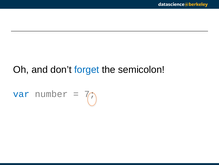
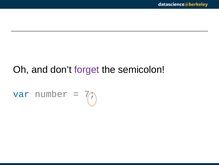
forget colour: blue -> purple (87, 69)
